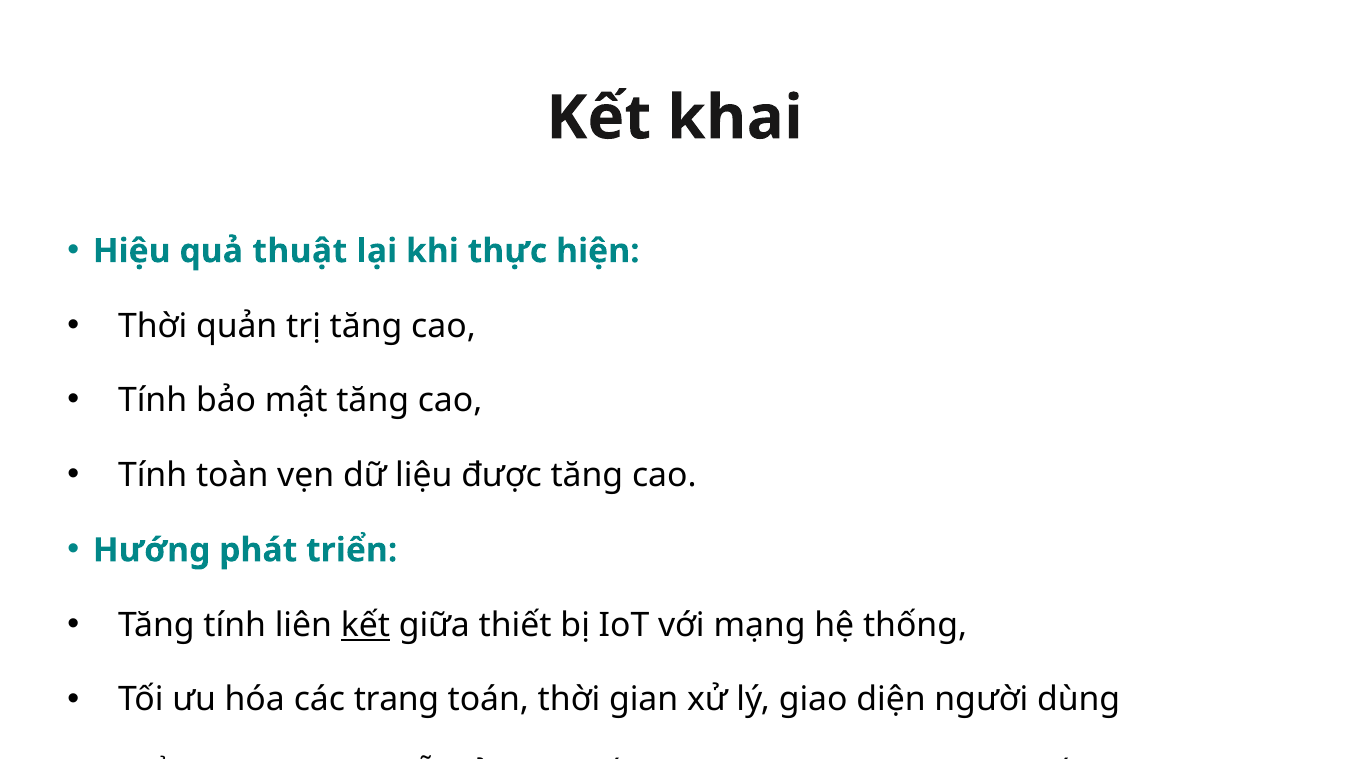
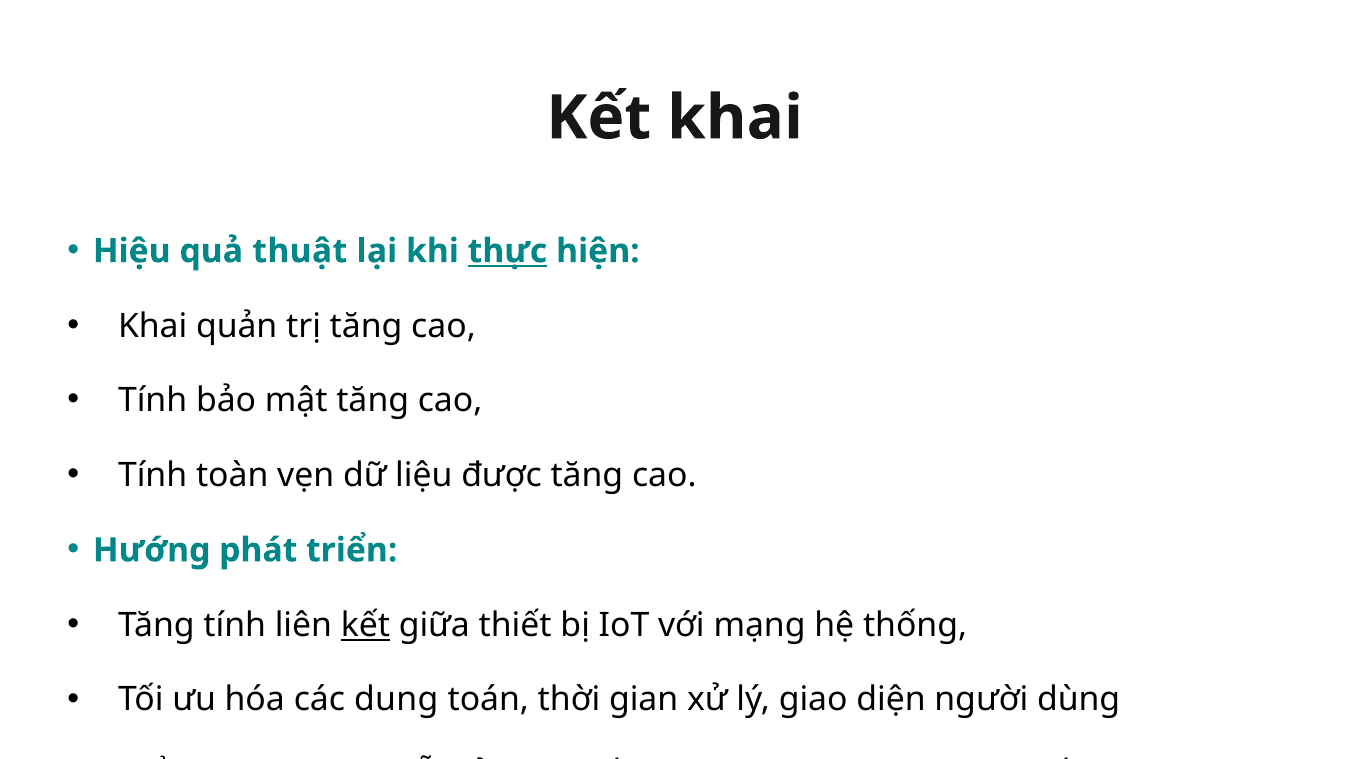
thực underline: none -> present (507, 251)
Thời: Thời -> Khai (153, 326)
trang: trang -> dung (396, 700)
